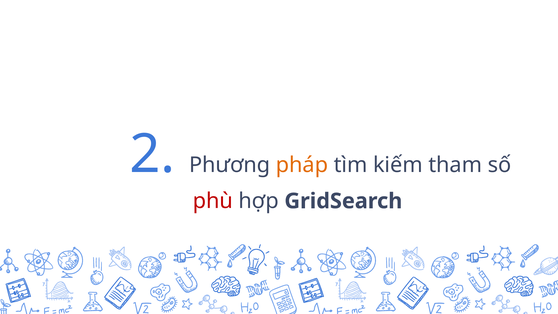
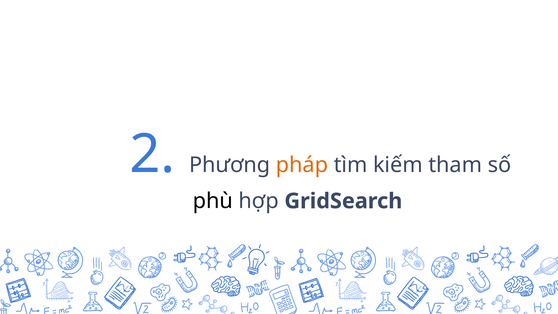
phù colour: red -> black (213, 201)
